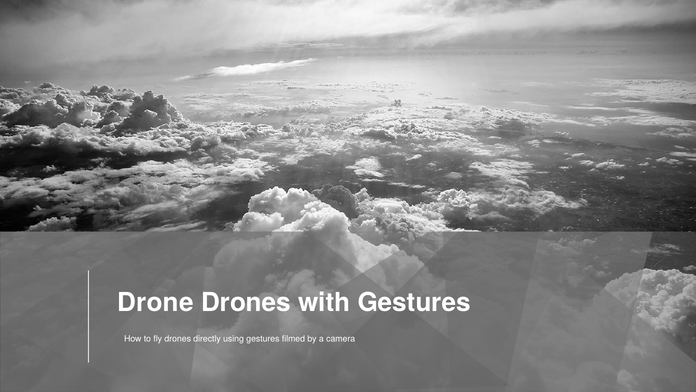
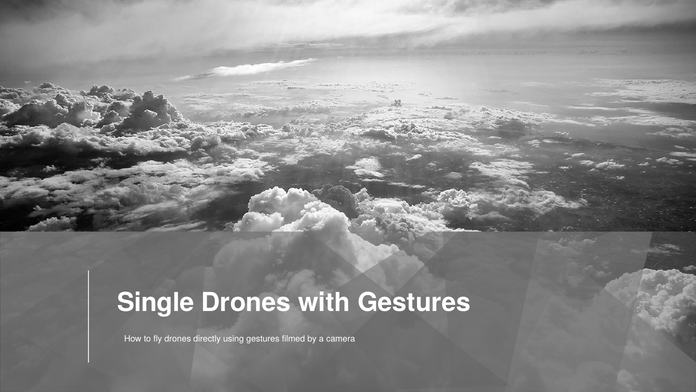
Drone: Drone -> Single (156, 302)
